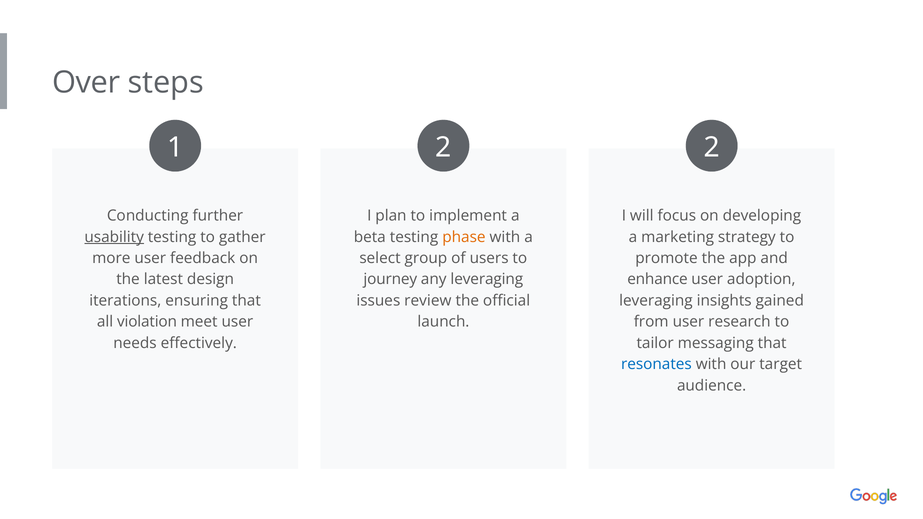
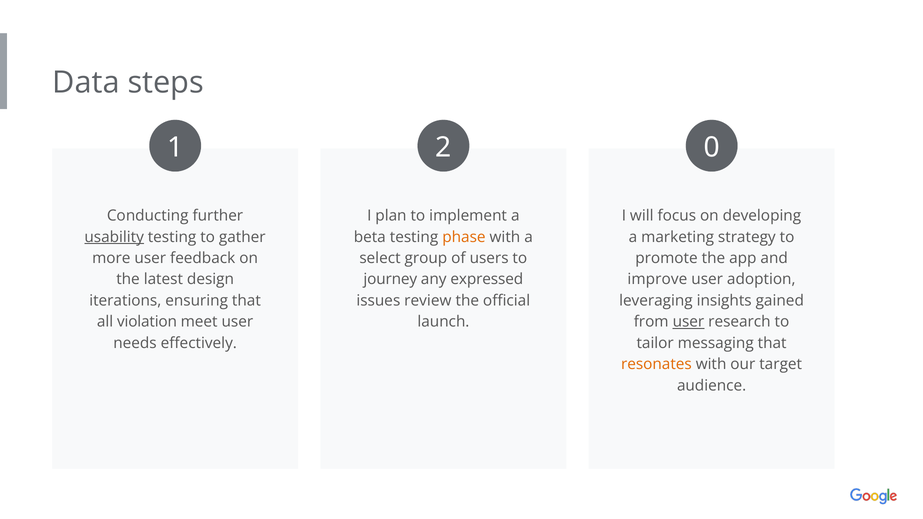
Over: Over -> Data (86, 83)
2 2: 2 -> 0 (712, 148)
any leveraging: leveraging -> expressed (487, 279)
enhance: enhance -> improve (657, 279)
user underline: none -> present (688, 322)
resonates colour: blue -> orange (656, 364)
